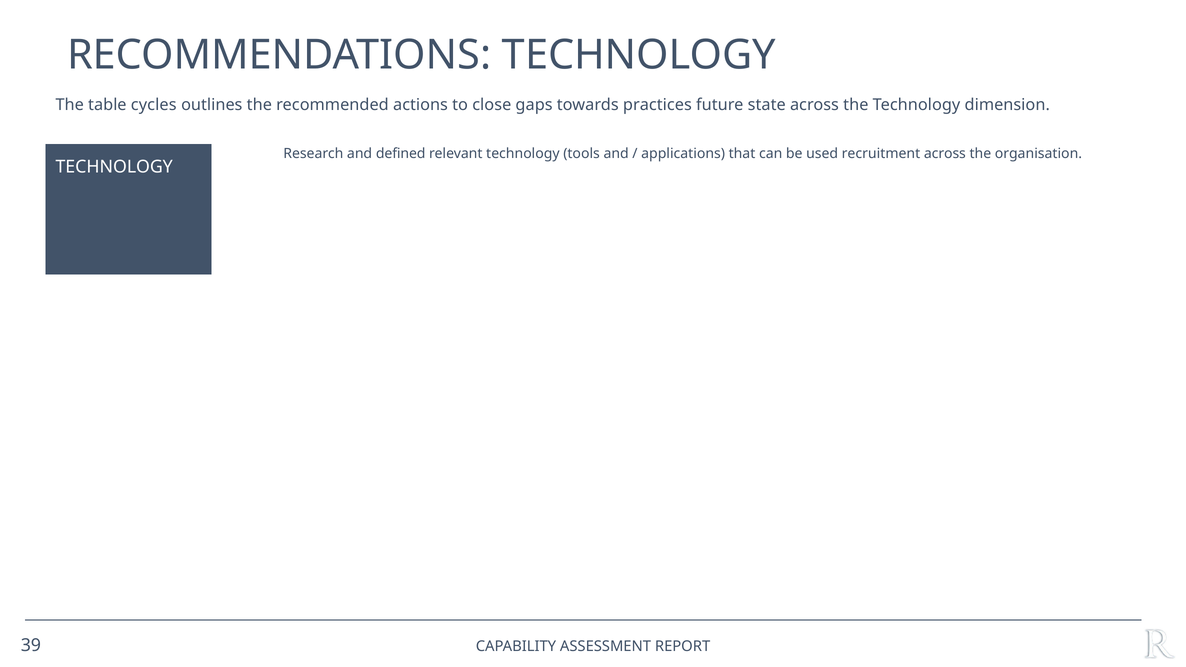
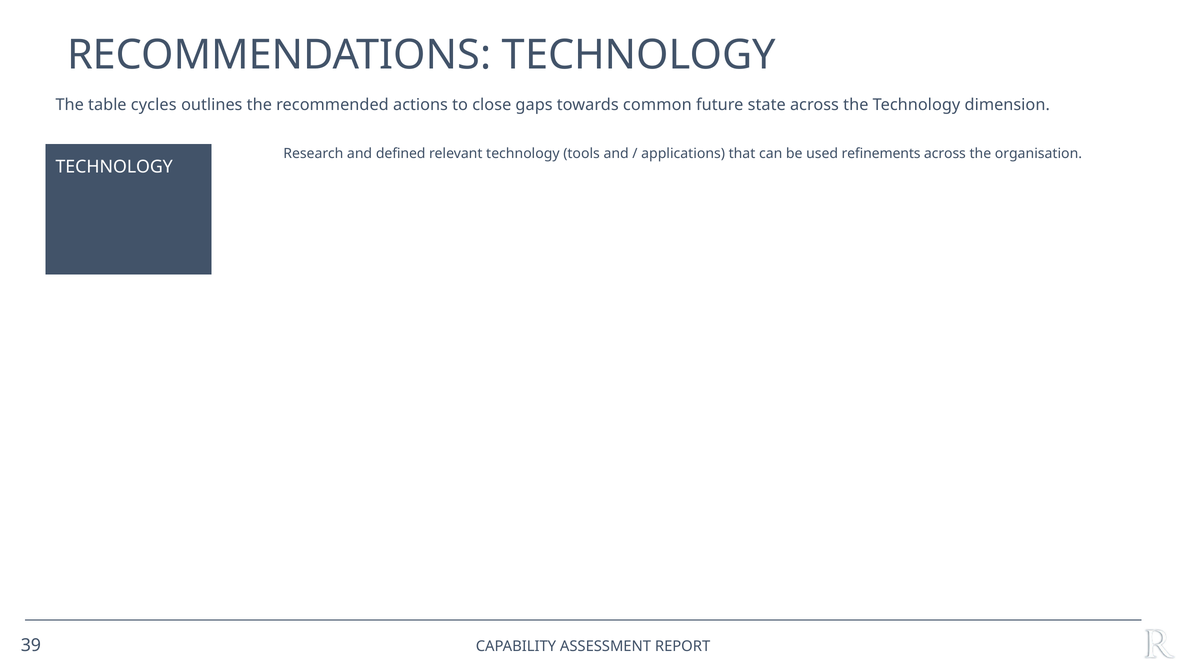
practices: practices -> common (657, 105)
recruitment: recruitment -> refinements (881, 153)
